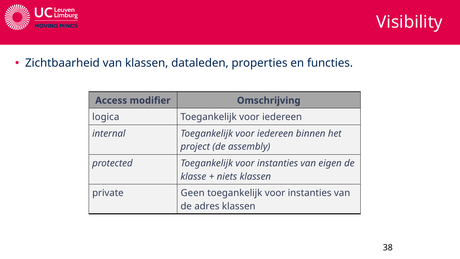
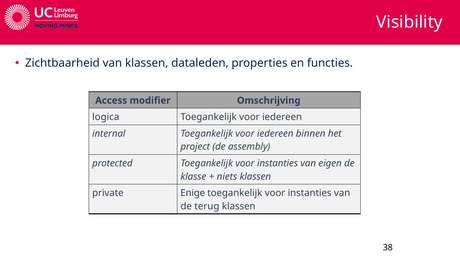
Geen: Geen -> Enige (193, 193)
adres: adres -> terug (207, 206)
